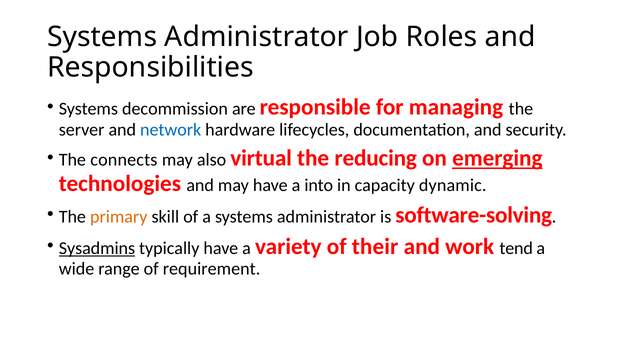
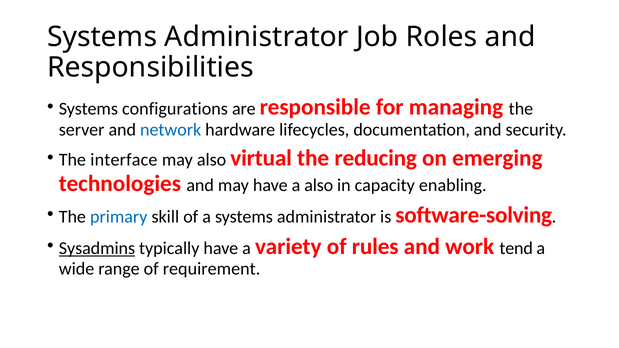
decommission: decommission -> configurations (175, 109)
connects: connects -> interface (124, 160)
emerging underline: present -> none (497, 158)
a into: into -> also (319, 185)
dynamic: dynamic -> enabling (453, 185)
primary colour: orange -> blue (119, 217)
their: their -> rules (375, 247)
